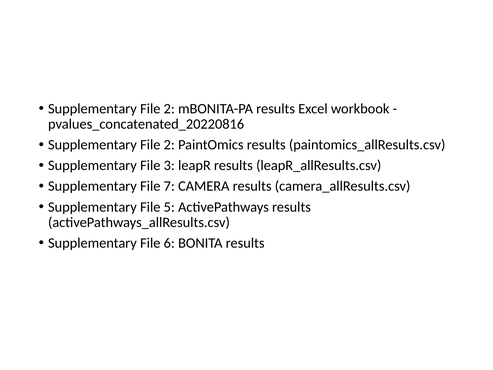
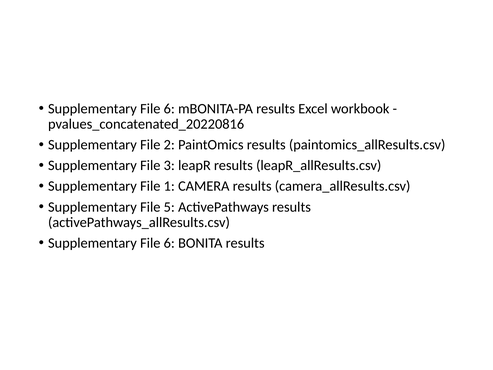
2: 2 -> 6 (169, 109)
7: 7 -> 1 (169, 186)
